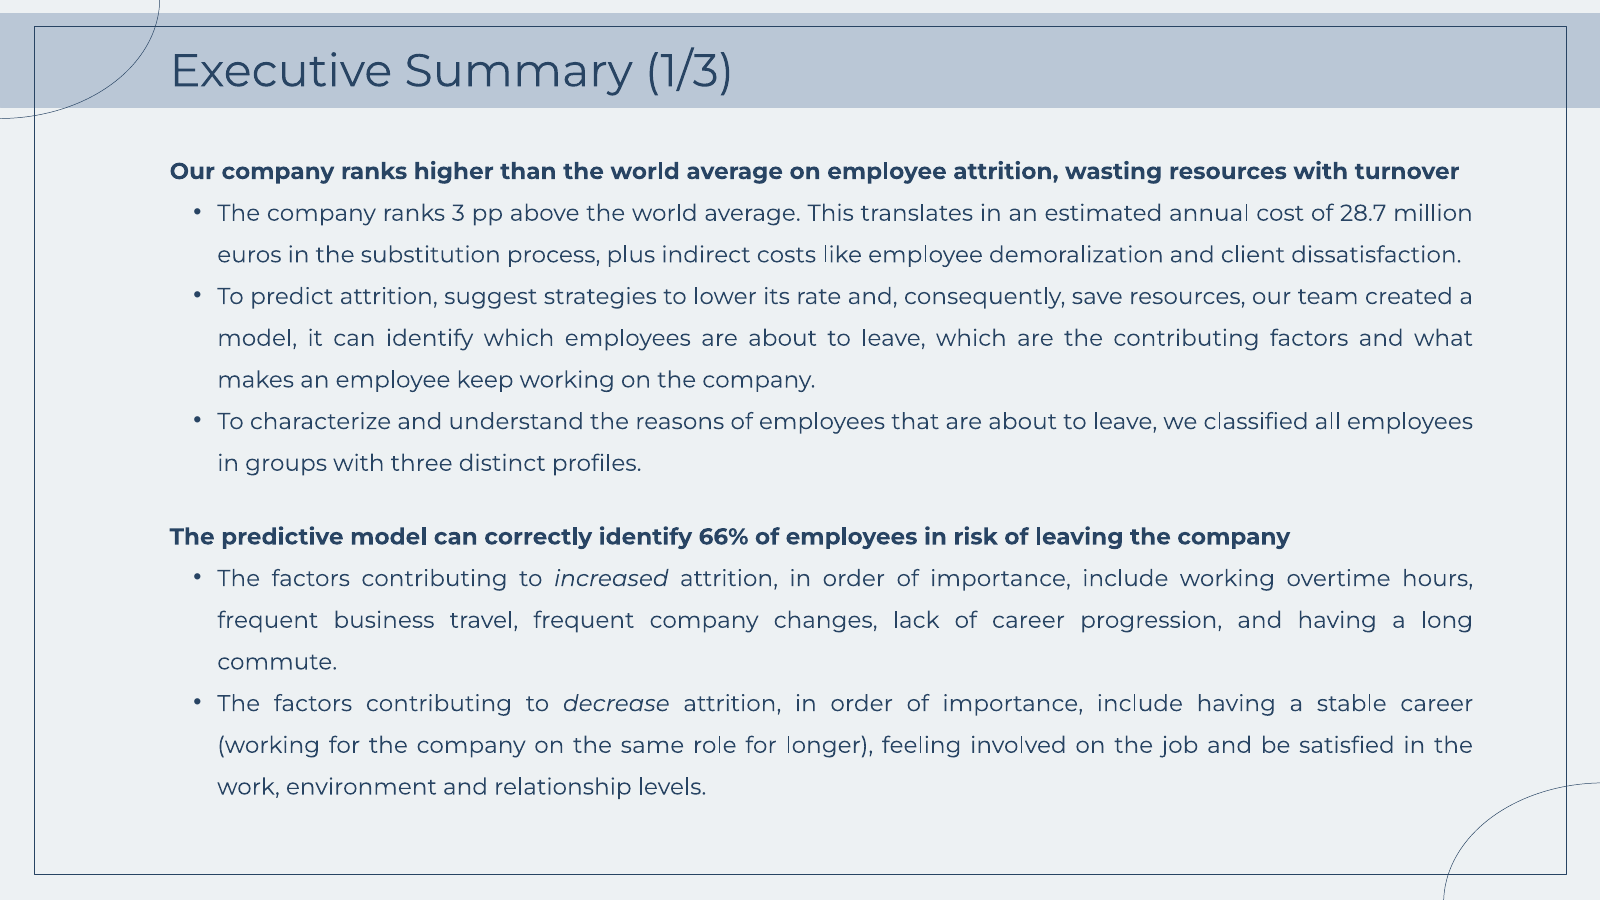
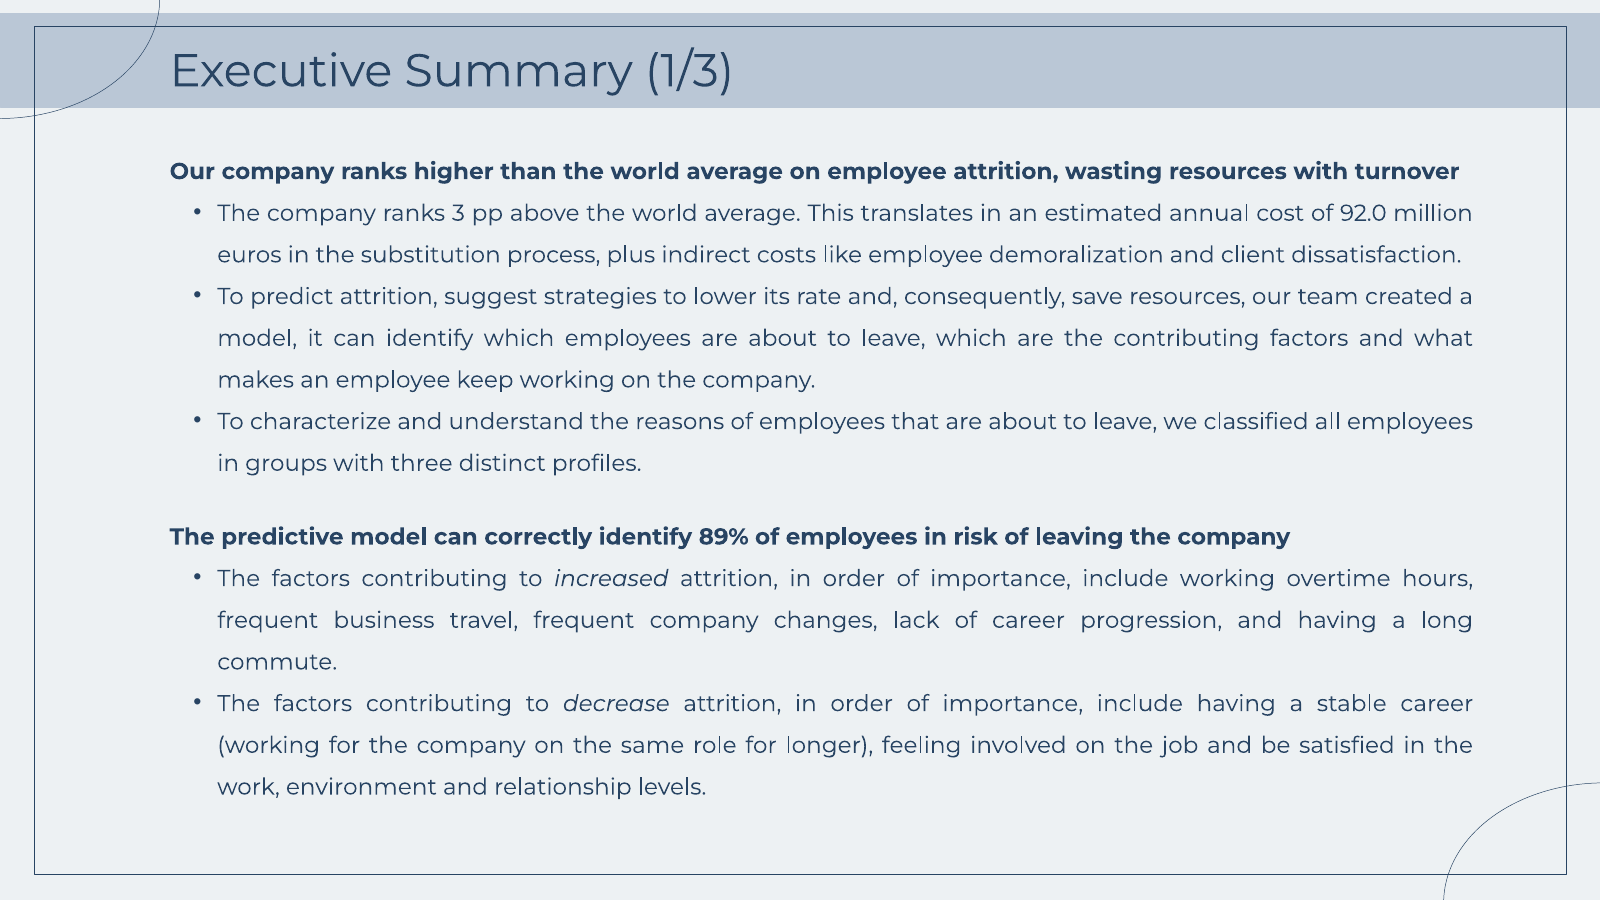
28.7: 28.7 -> 92.0 (1363, 213)
66%: 66% -> 89% (724, 537)
